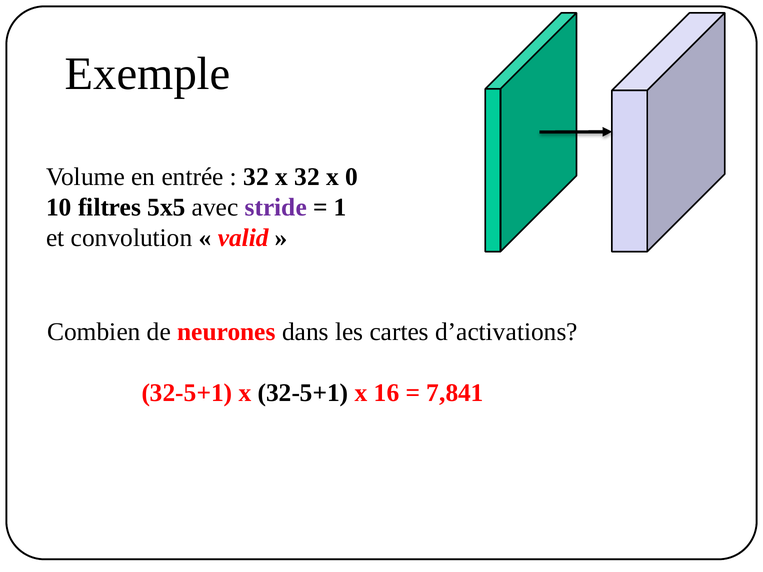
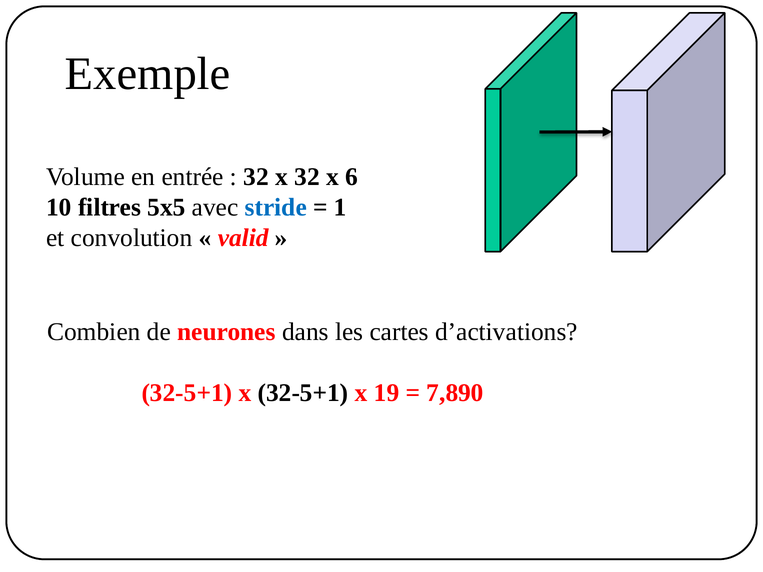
0: 0 -> 6 (352, 177)
stride colour: purple -> blue (276, 208)
16: 16 -> 19 (387, 393)
7,841: 7,841 -> 7,890 (455, 393)
